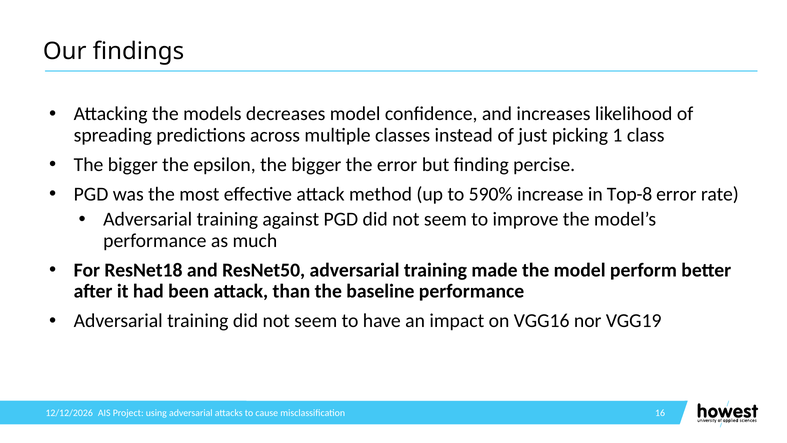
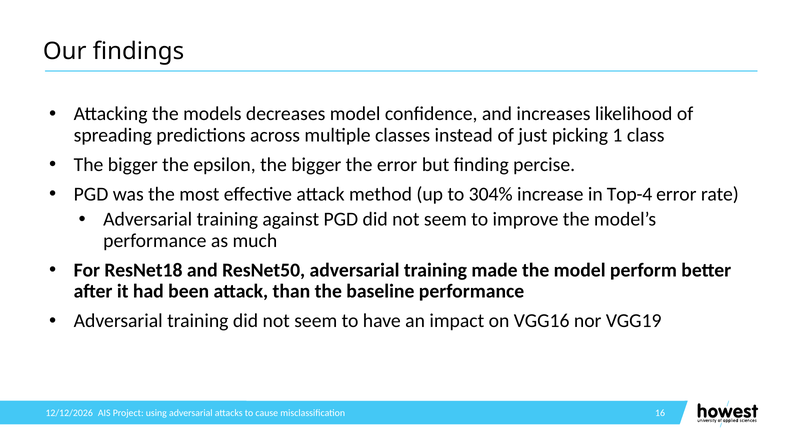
590%: 590% -> 304% (491, 194)
Top-8: Top-8 -> Top-4 (630, 194)
